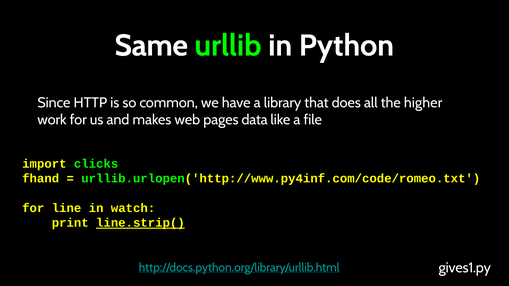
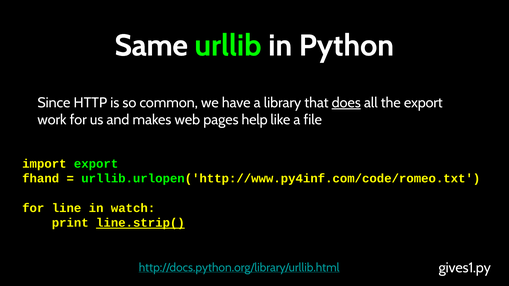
does underline: none -> present (346, 103)
the higher: higher -> export (423, 103)
data: data -> help (255, 120)
import clicks: clicks -> export (96, 164)
